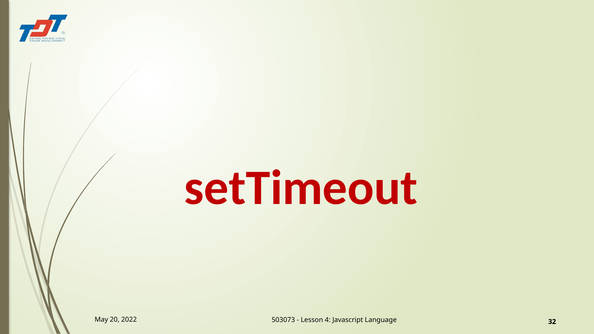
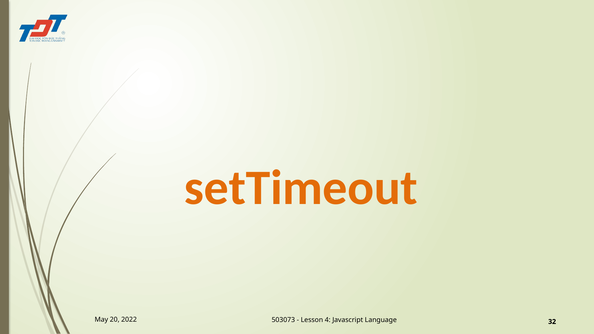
setTimeout colour: red -> orange (301, 188)
